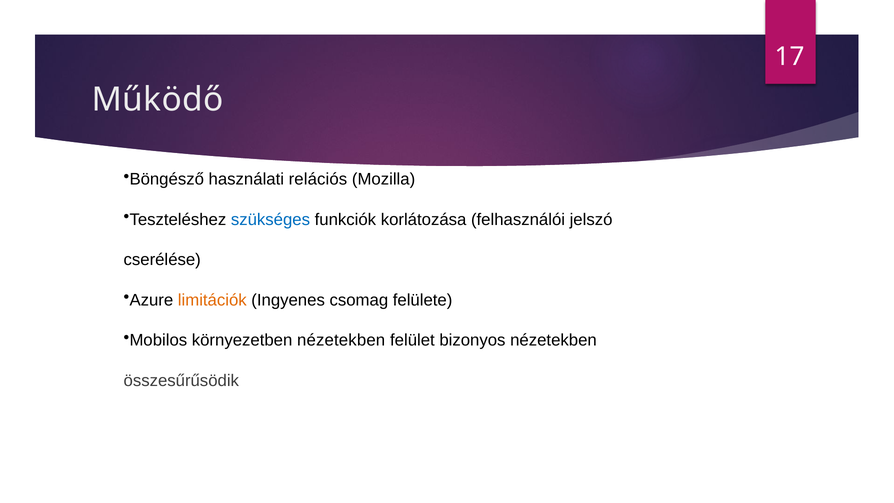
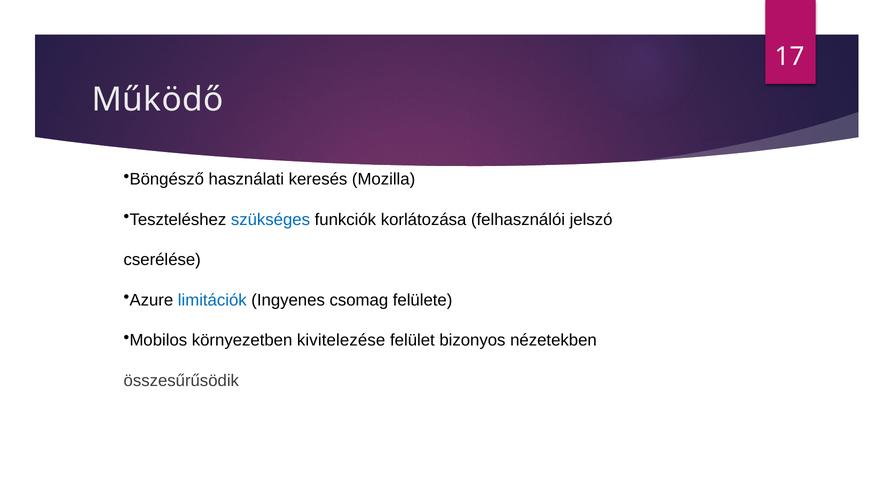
relációs: relációs -> keresés (318, 179)
limitációk colour: orange -> blue (212, 300)
környezetben nézetekben: nézetekben -> kivitelezése (341, 340)
